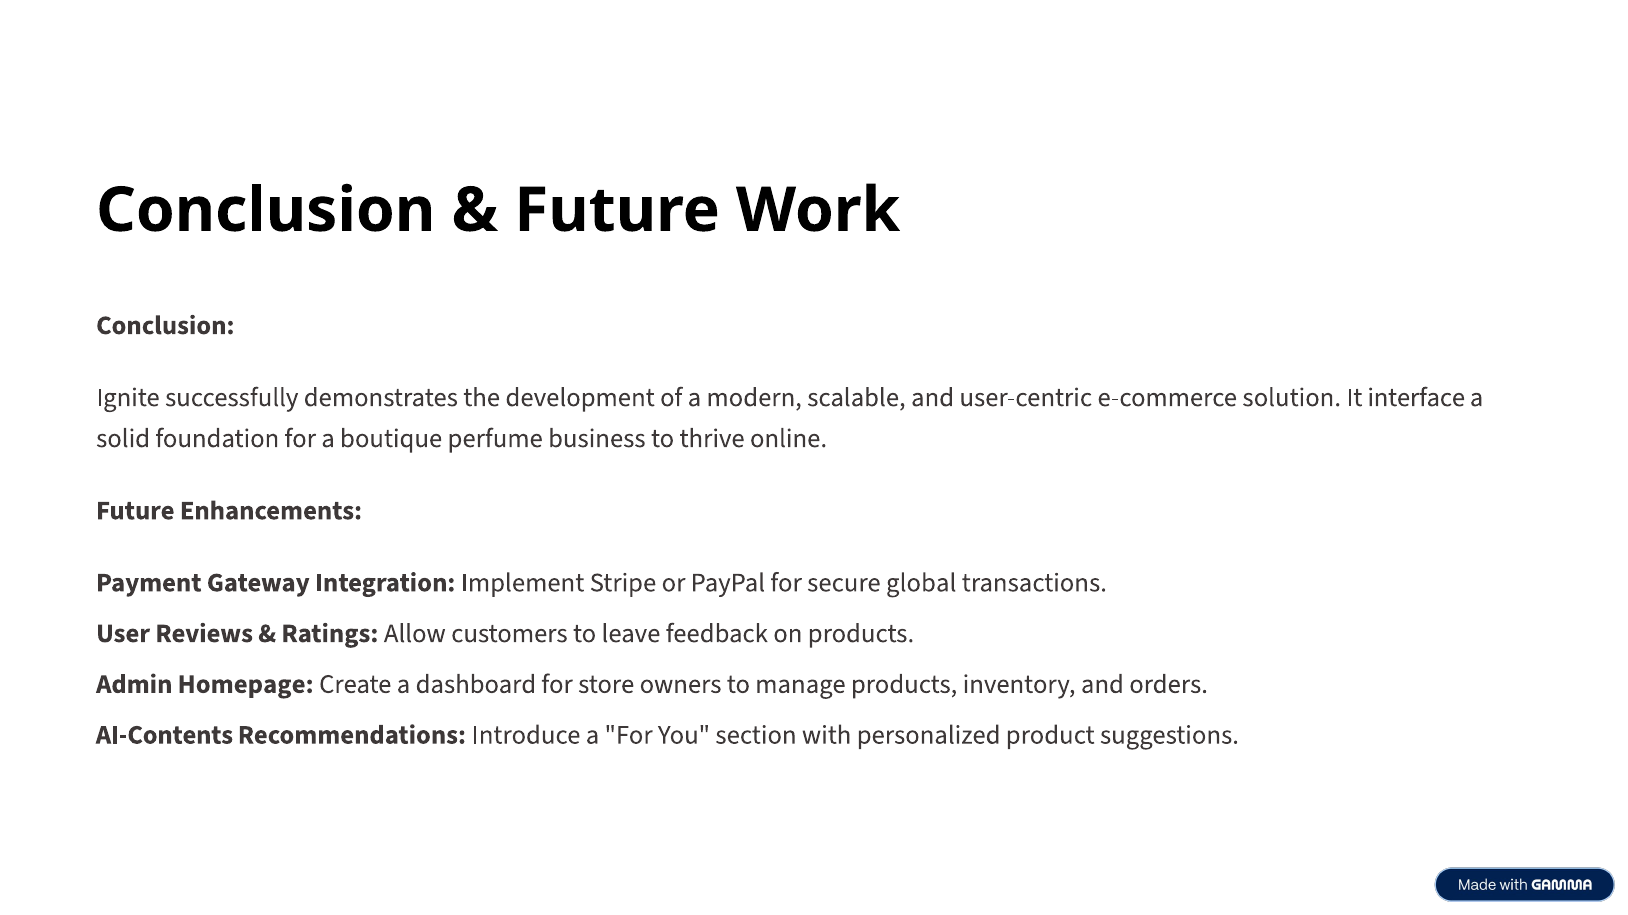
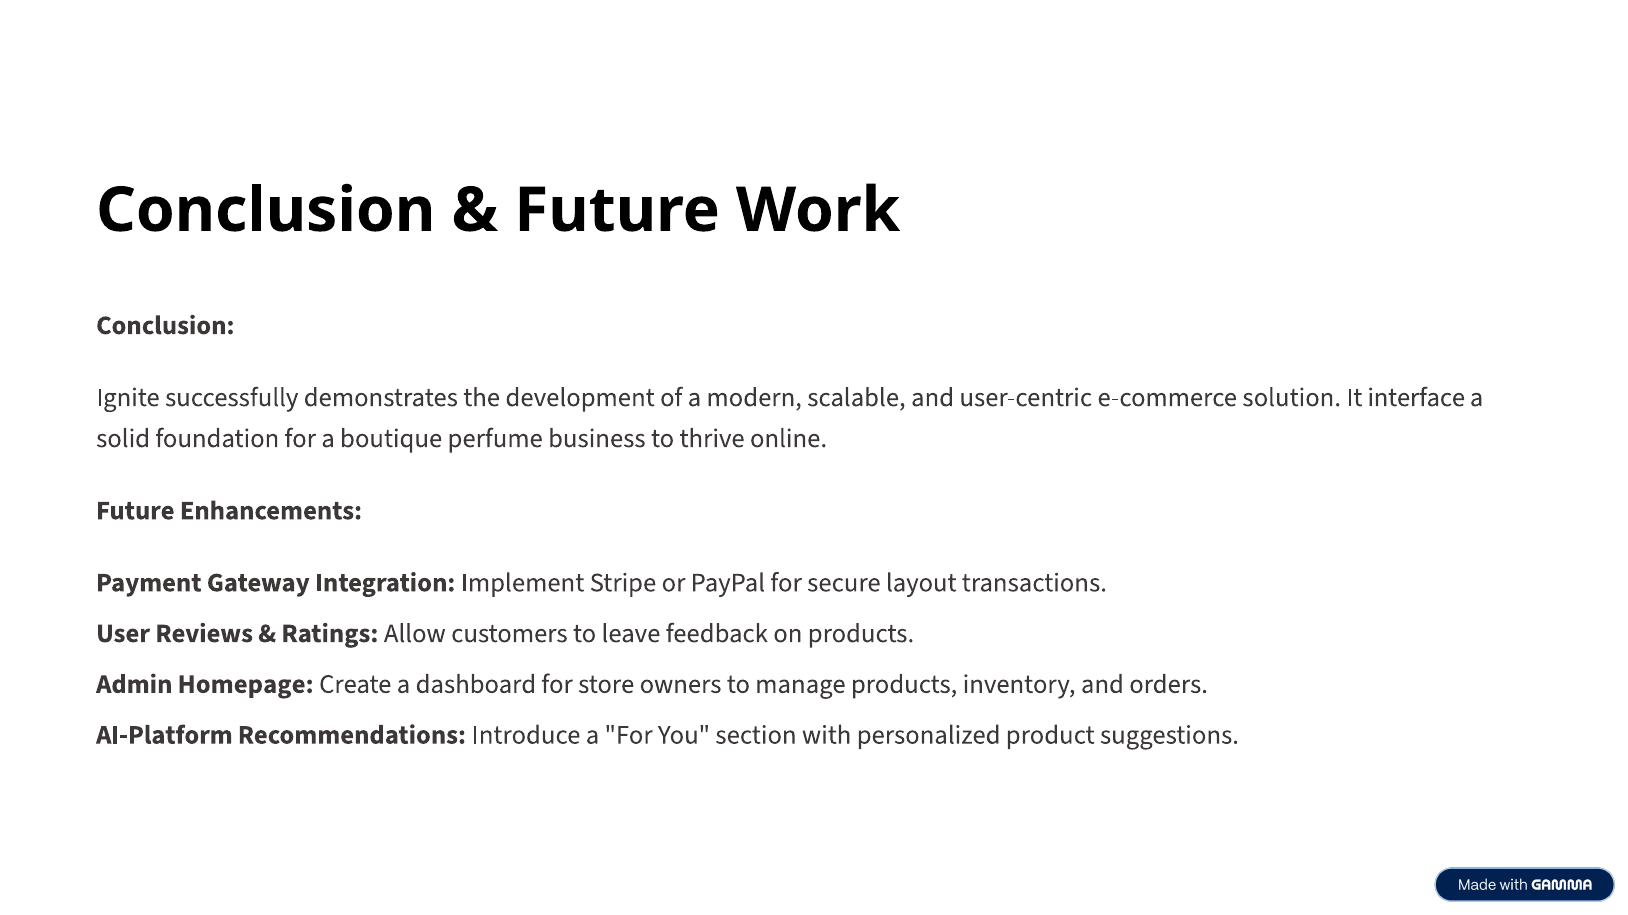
global: global -> layout (921, 583)
AI-Contents: AI-Contents -> AI-Platform (164, 735)
